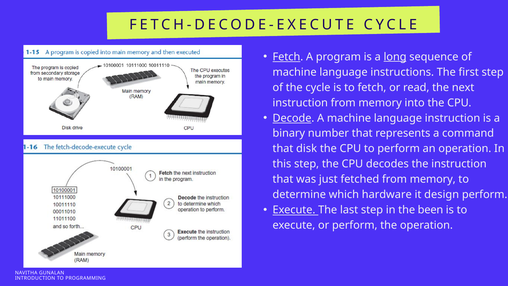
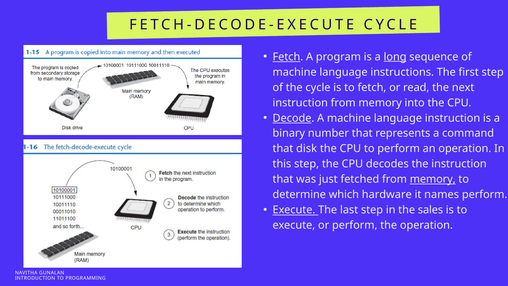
memory underline: none -> present (433, 179)
design: design -> names (442, 195)
been: been -> sales (430, 210)
